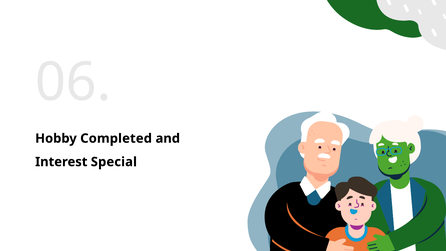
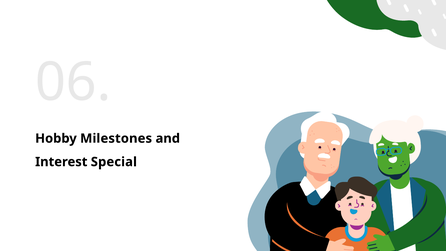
Completed: Completed -> Milestones (116, 138)
